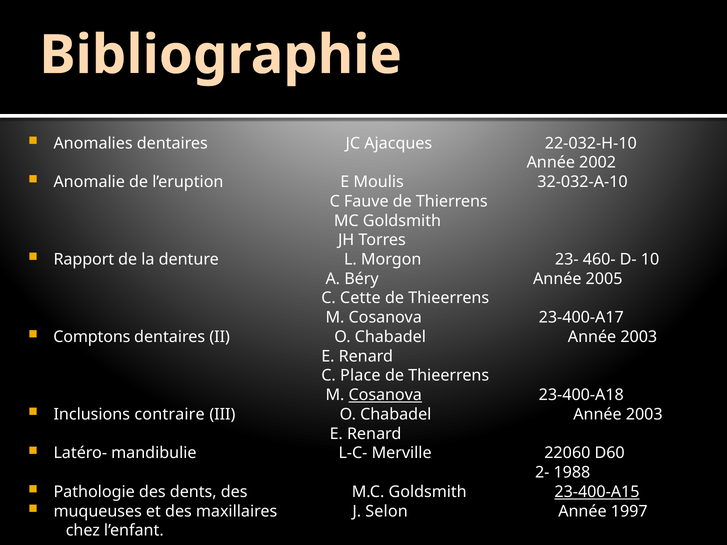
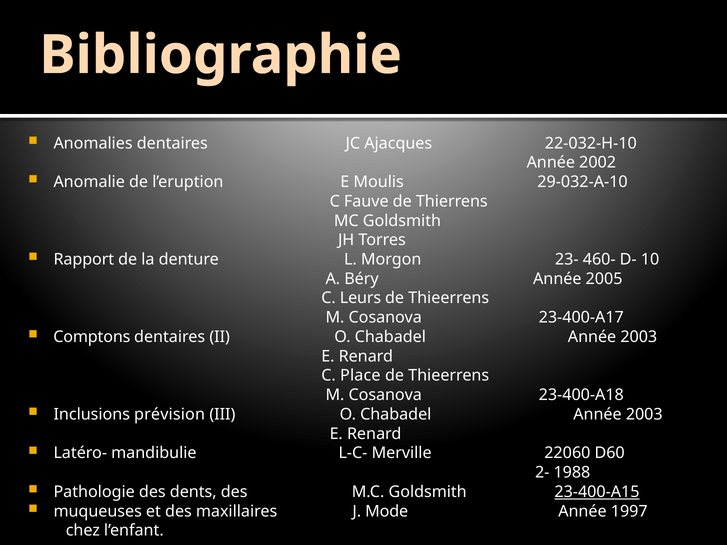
32-032-A-10: 32-032-A-10 -> 29-032-A-10 (583, 182)
Cette: Cette -> Leurs (360, 298)
Cosanova underline: present -> none (385, 395)
contraire: contraire -> prévision (170, 415)
Selon: Selon -> Mode (387, 511)
